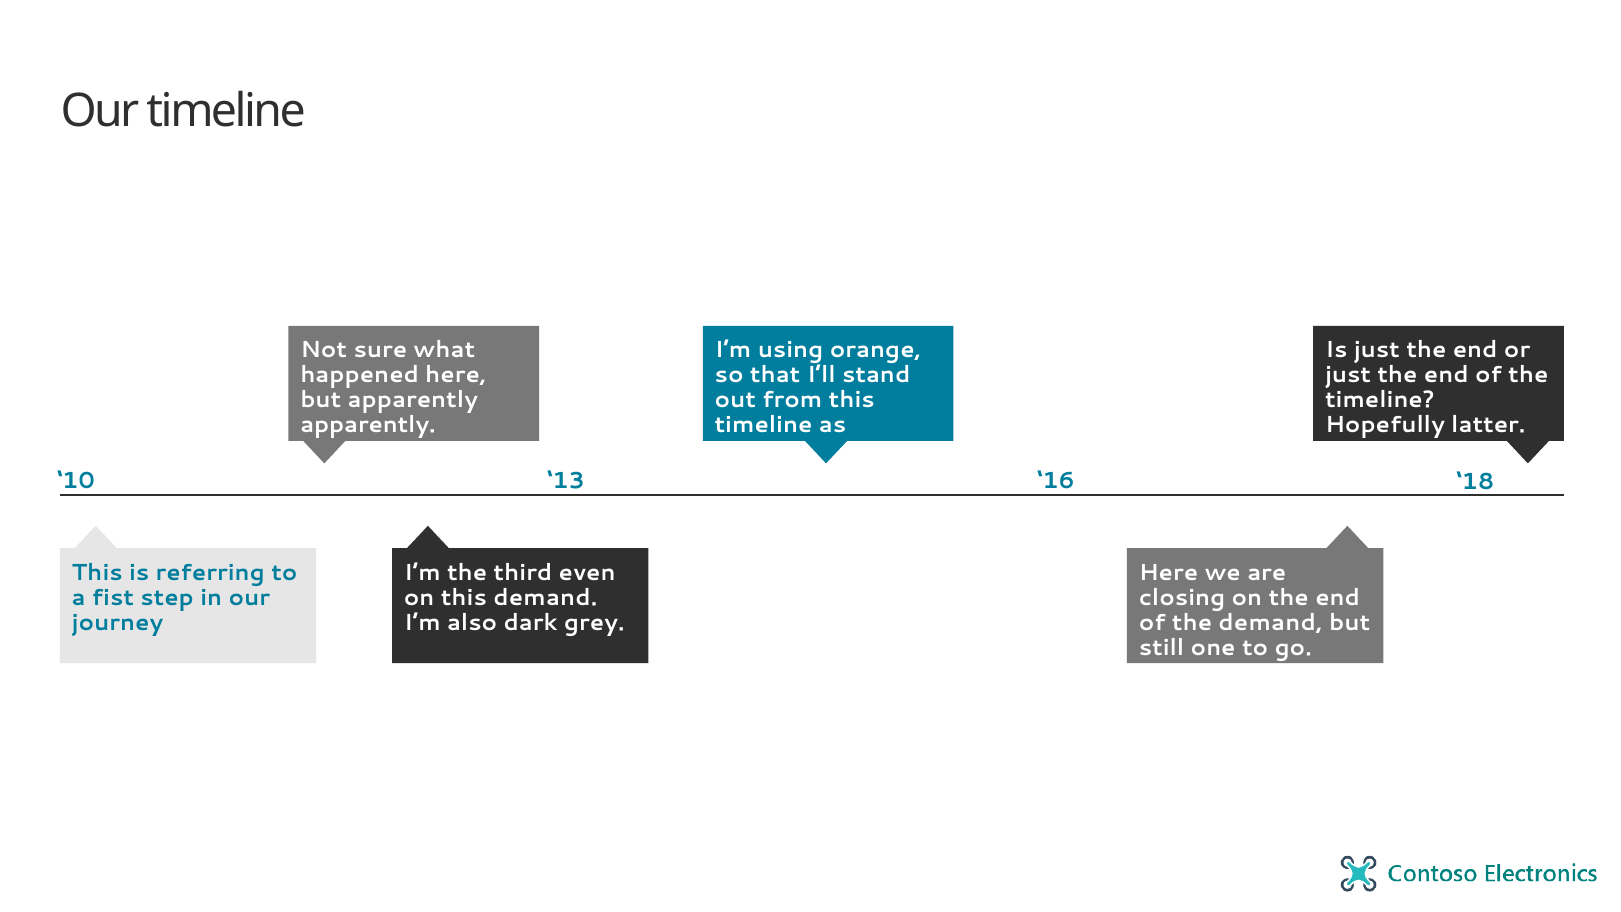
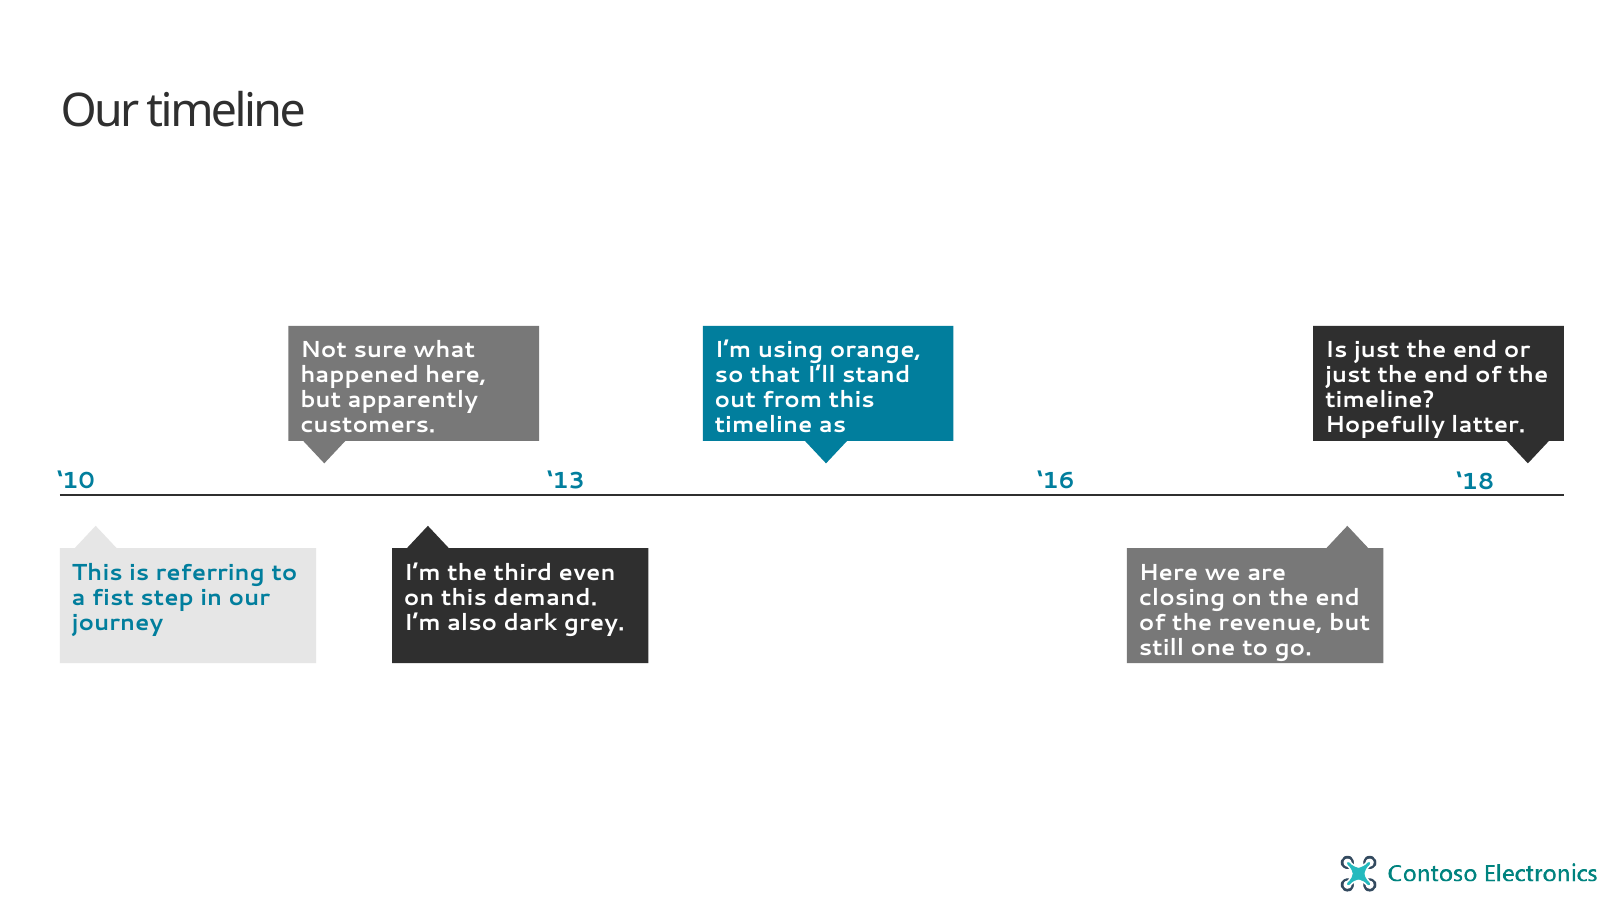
apparently: apparently -> customers (368, 425)
the demand: demand -> revenue (1271, 622)
